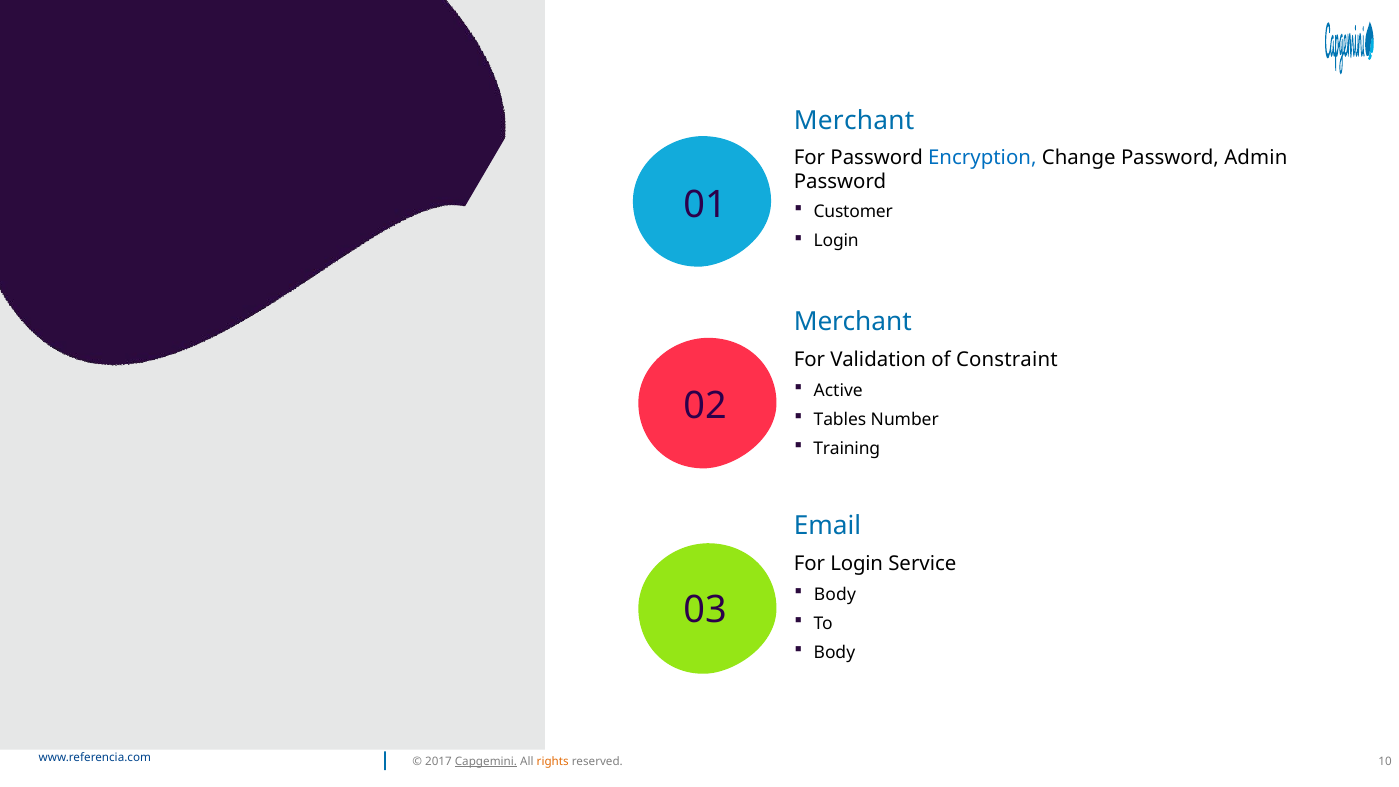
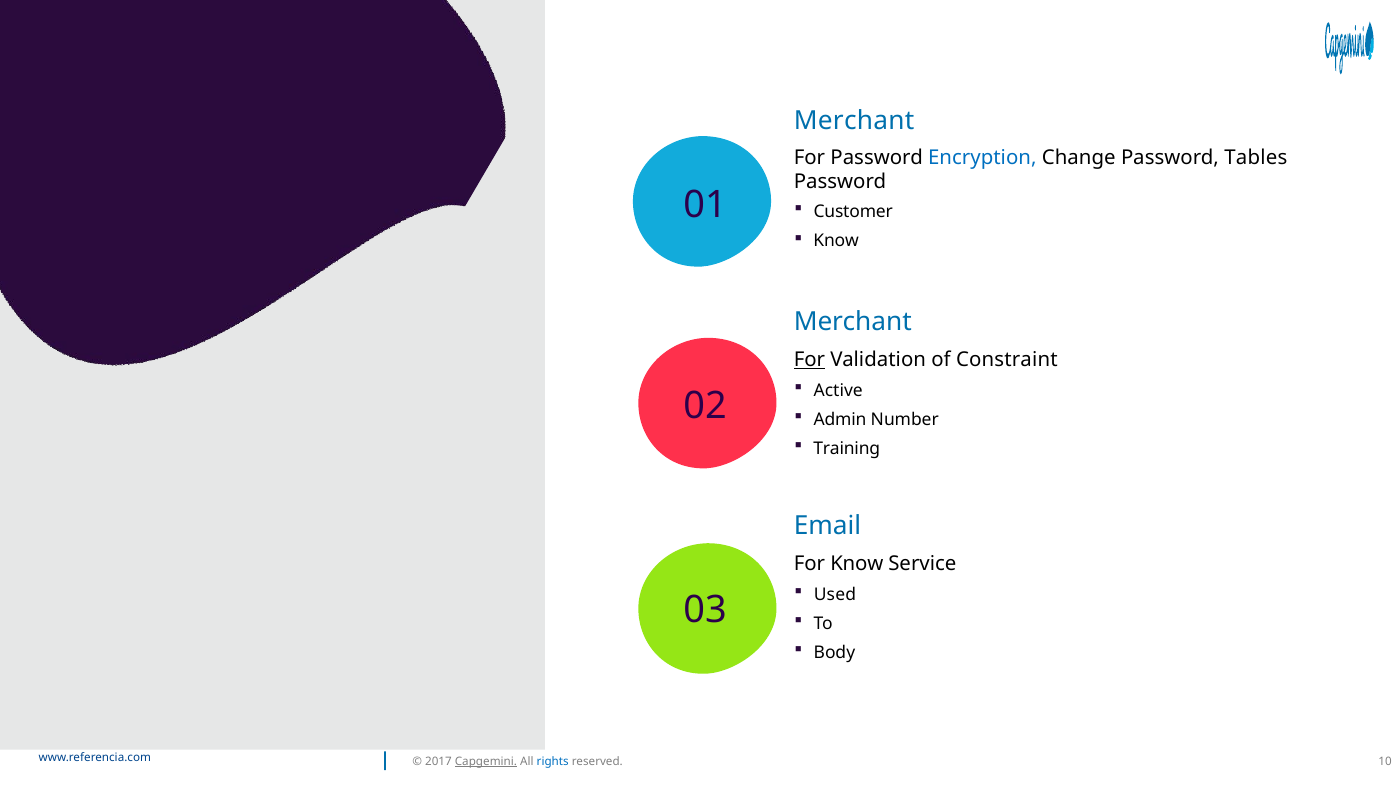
Admin: Admin -> Tables (1256, 158)
Login: Login -> Know (836, 241)
For underline: none -> present (809, 360)
Tables: Tables -> Admin (840, 420)
For Login: Login -> Know (857, 564)
Body: Body -> Used (835, 595)
rights colour: orange -> blue (553, 761)
